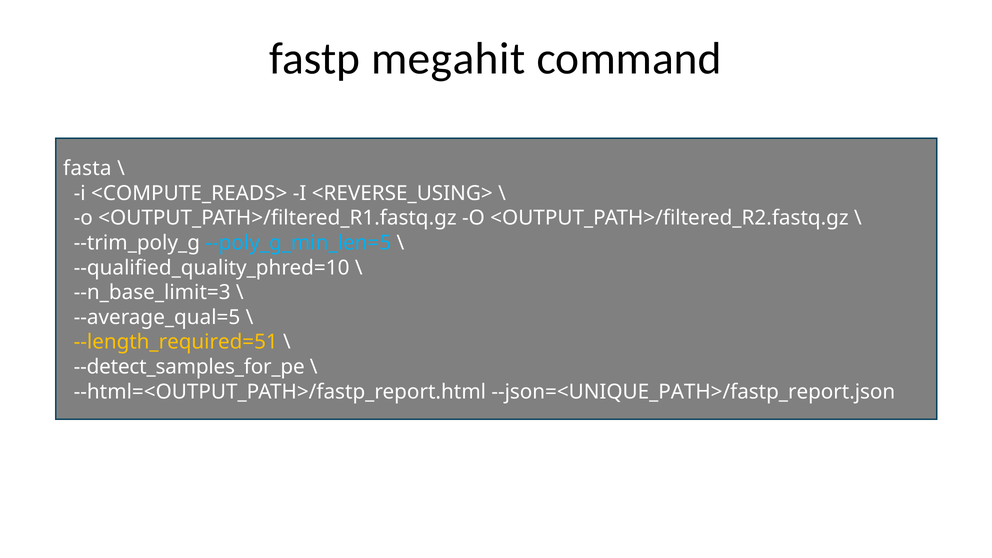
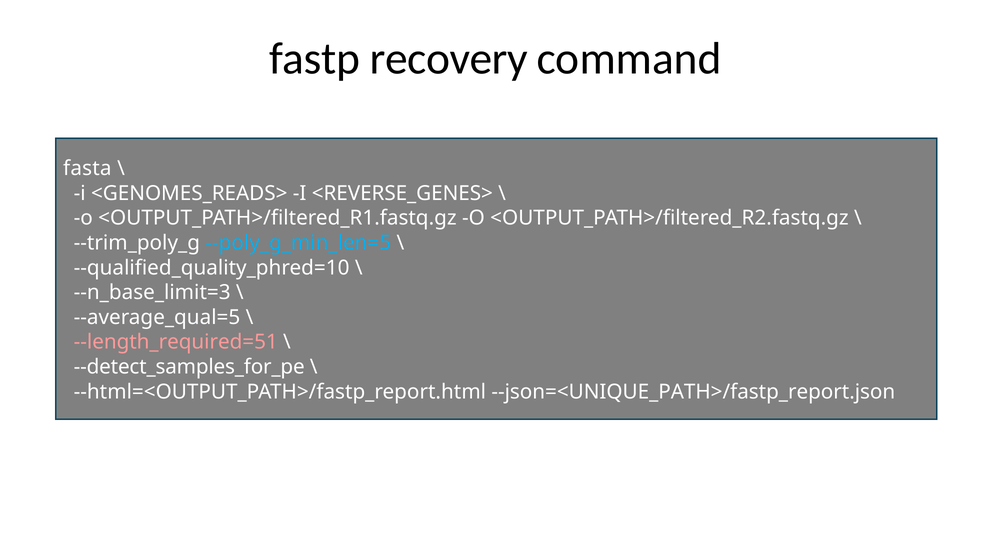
megahit: megahit -> recovery (449, 59)
<COMPUTE_READS>: <COMPUTE_READS> -> <GENOMES_READS> (189, 193)
<REVERSE_USING>: <REVERSE_USING> -> <REVERSE_GENES> (402, 193)
--length_required=51 colour: yellow -> pink (176, 342)
